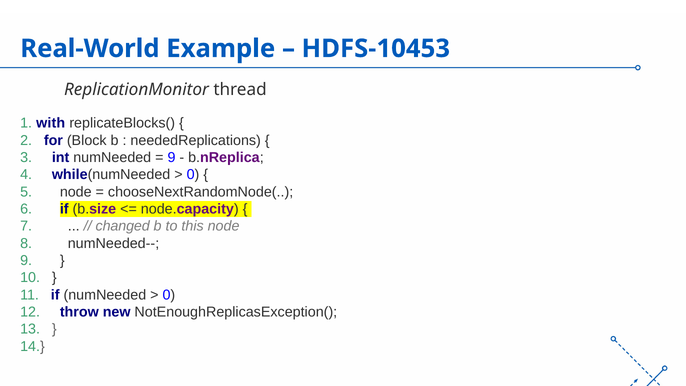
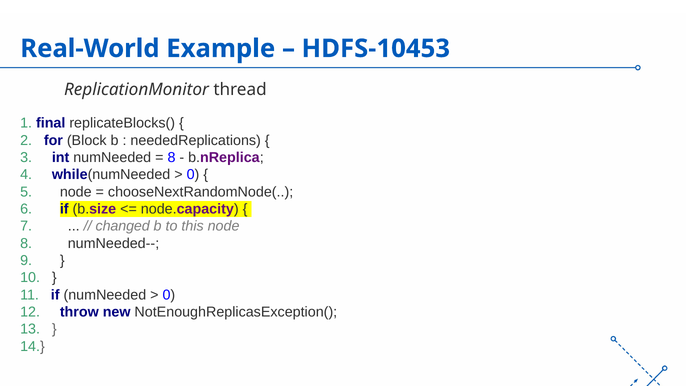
with: with -> final (51, 123)
9: 9 -> 8 (172, 158)
